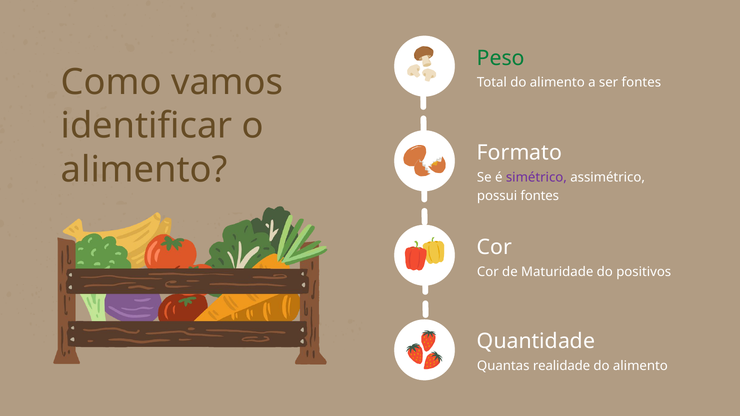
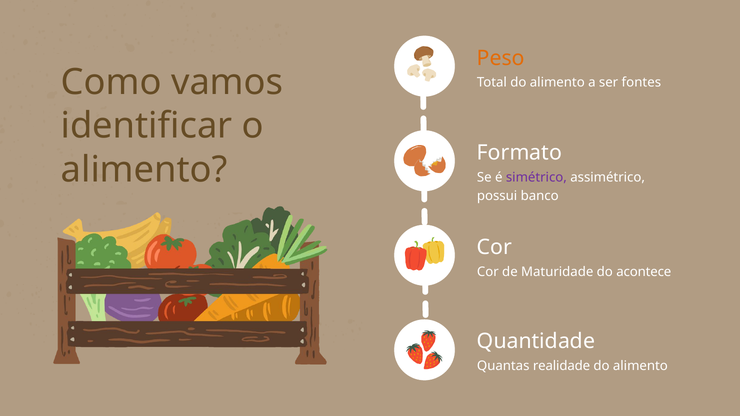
Peso colour: green -> orange (501, 58)
possui fontes: fontes -> banco (540, 196)
positivos: positivos -> acontece (644, 272)
